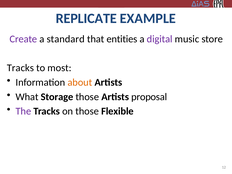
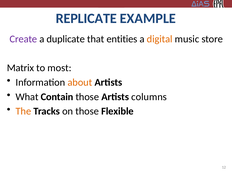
standard: standard -> duplicate (66, 39)
digital colour: purple -> orange (160, 39)
Tracks: Tracks -> Matrix (20, 68)
Storage: Storage -> Contain (57, 97)
proposal: proposal -> columns (149, 97)
The colour: purple -> orange (23, 111)
